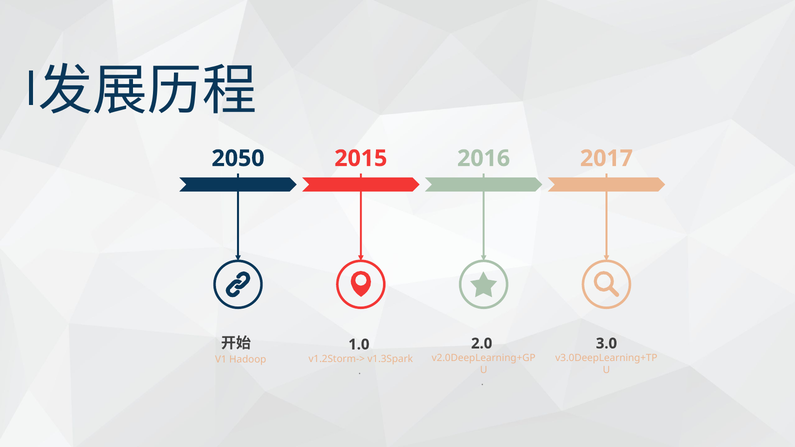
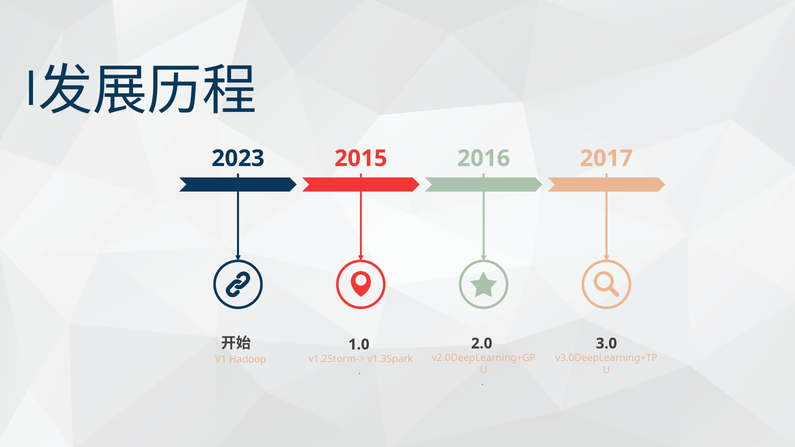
2050: 2050 -> 2023 (238, 158)
